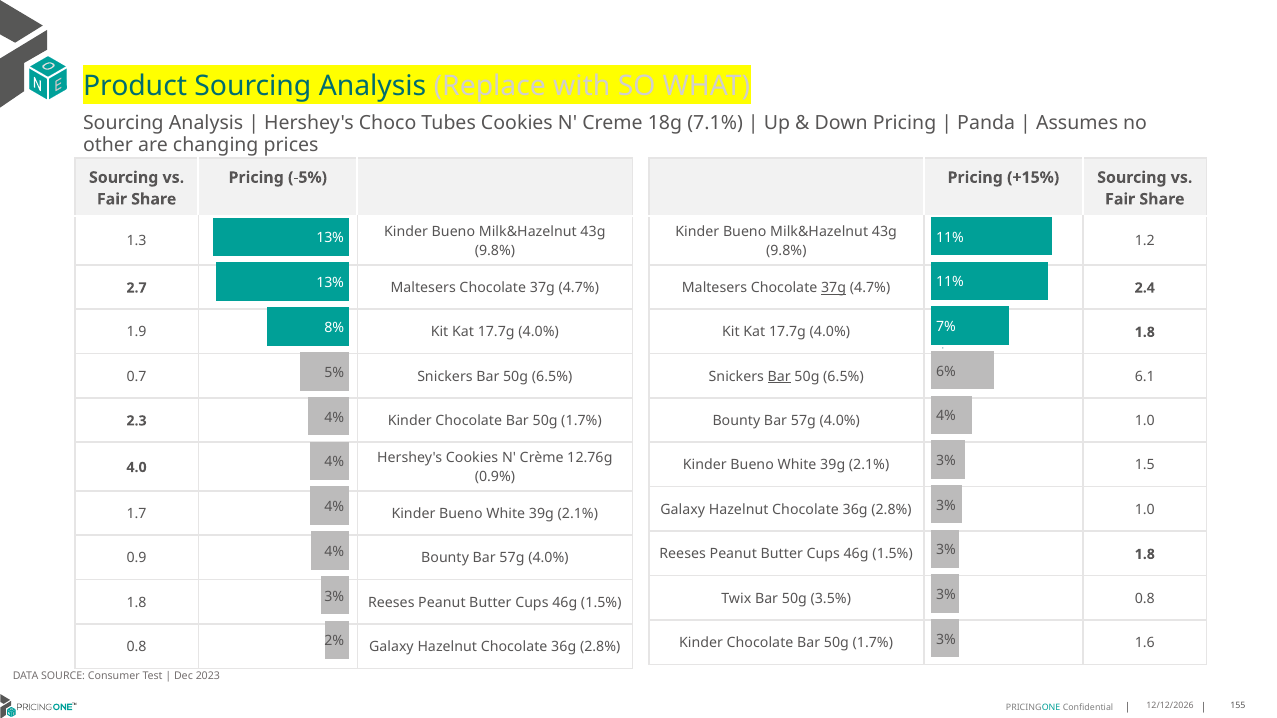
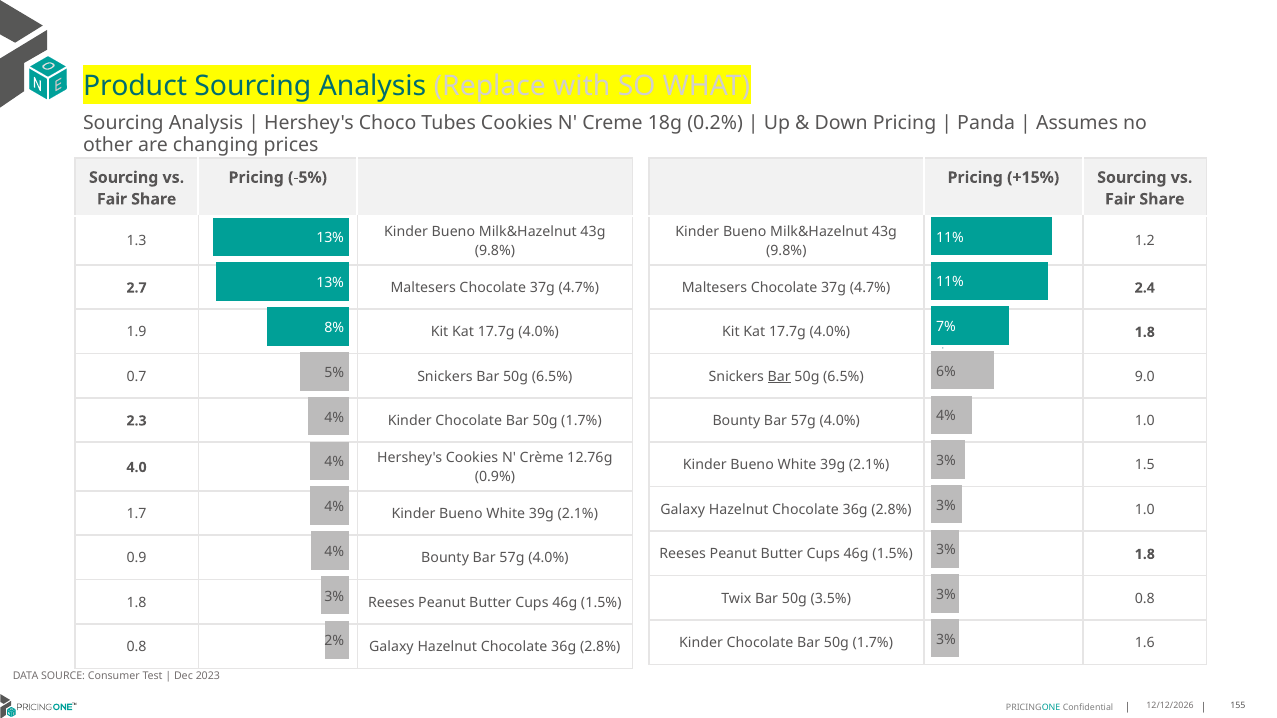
7.1%: 7.1% -> 0.2% (715, 124)
37g underline: present -> none (834, 288)
6.1: 6.1 -> 9.0 (1145, 377)
